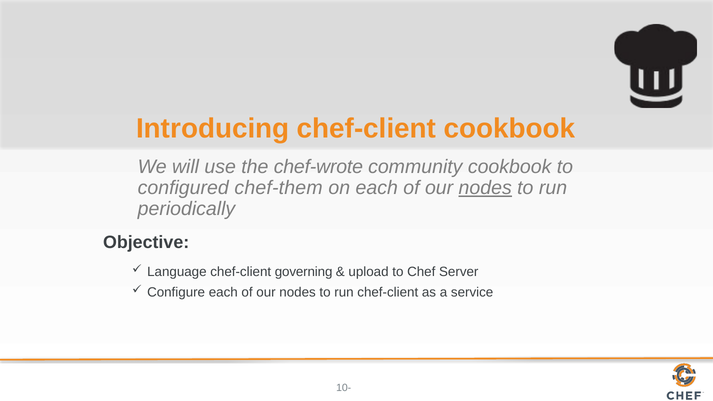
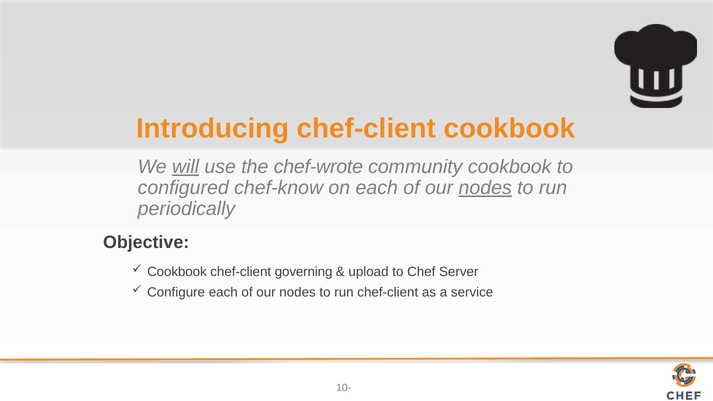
will underline: none -> present (186, 167)
chef-them: chef-them -> chef-know (279, 188)
Language: Language -> Cookbook (177, 272)
